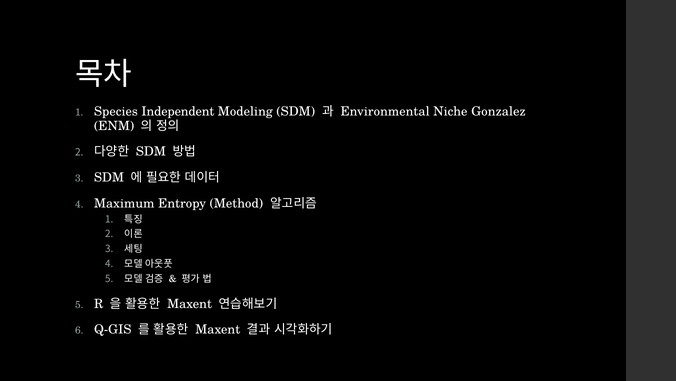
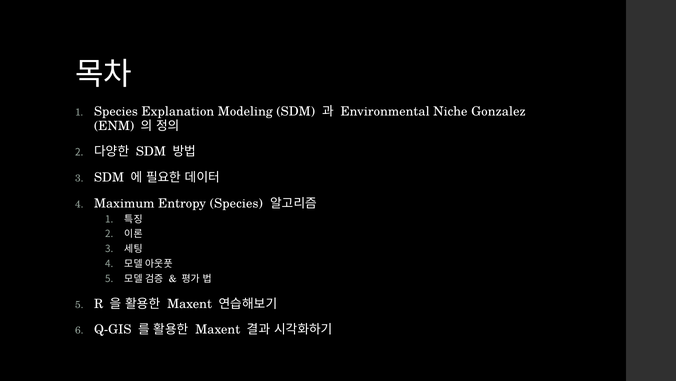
Independent: Independent -> Explanation (178, 111)
Entropy Method: Method -> Species (236, 203)
